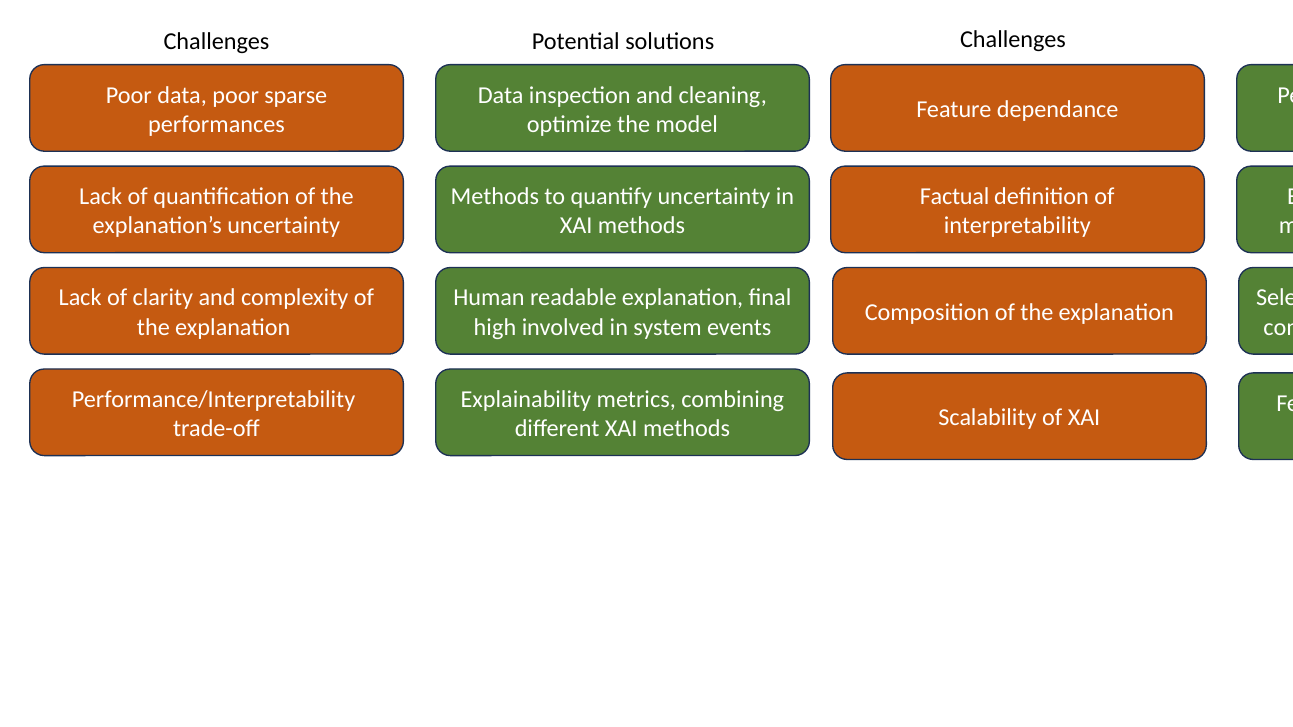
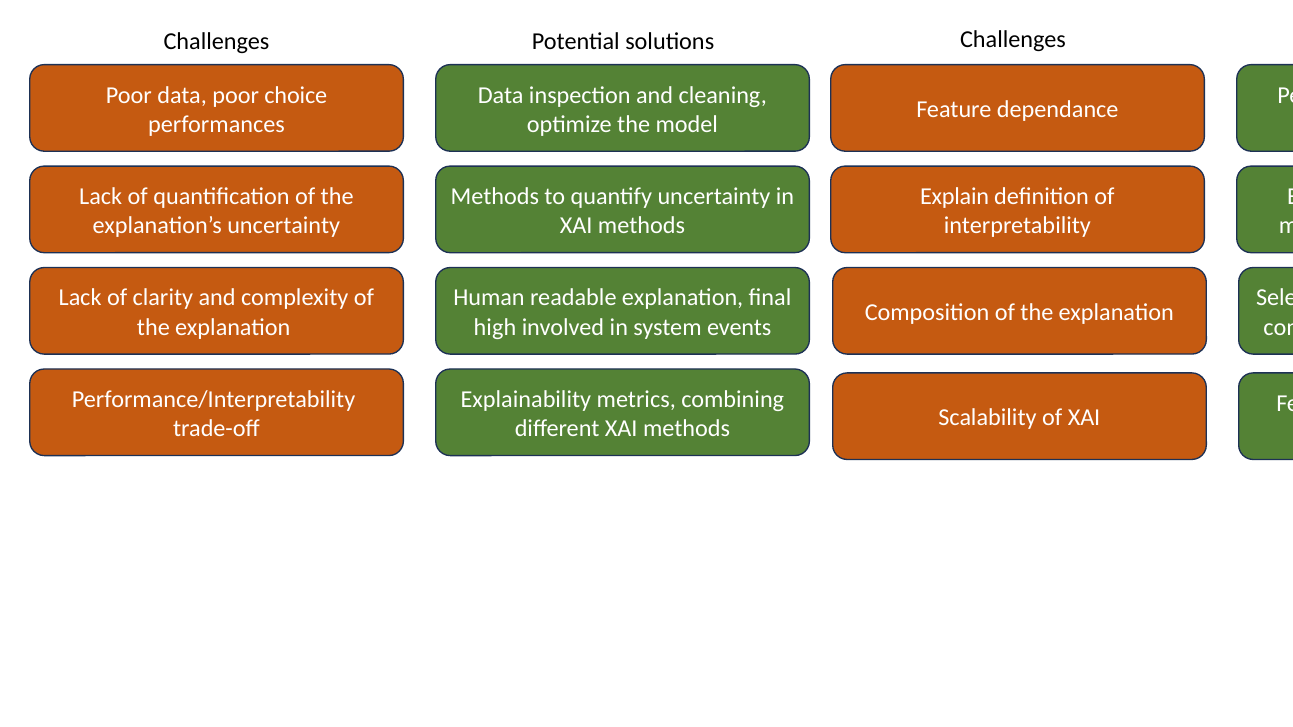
poor sparse: sparse -> choice (296, 95)
Factual: Factual -> Explain (955, 197)
